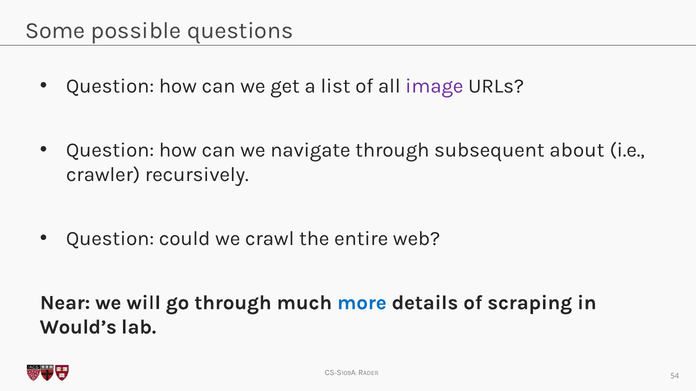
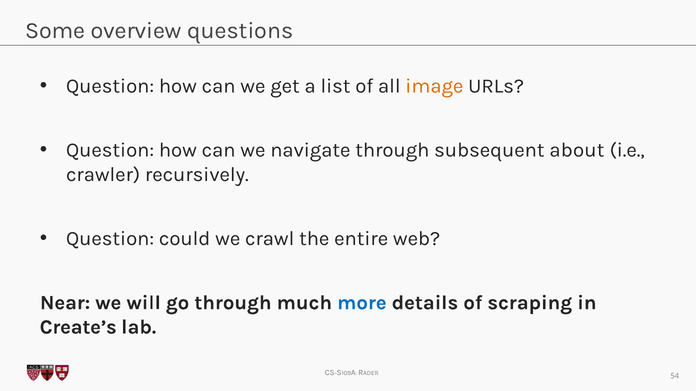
possible: possible -> overview (136, 30)
image colour: purple -> orange (434, 86)
Would’s: Would’s -> Create’s (78, 327)
